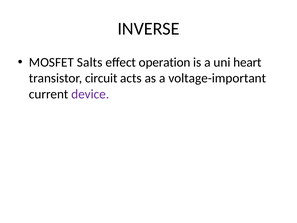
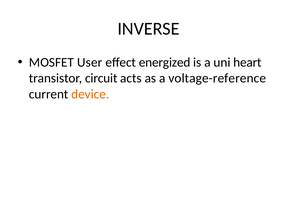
Salts: Salts -> User (90, 62)
operation: operation -> energized (165, 62)
voltage-important: voltage-important -> voltage-reference (217, 78)
device colour: purple -> orange (90, 94)
